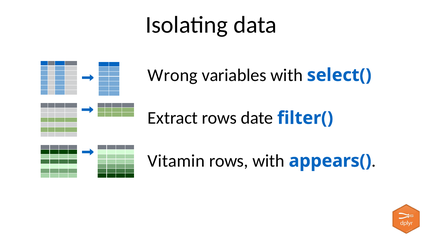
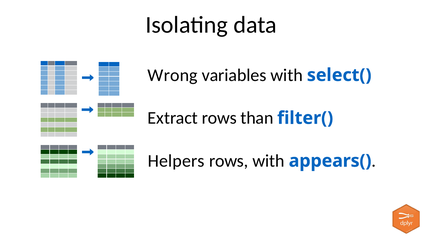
date: date -> than (257, 118)
Vitamin: Vitamin -> Helpers (176, 161)
